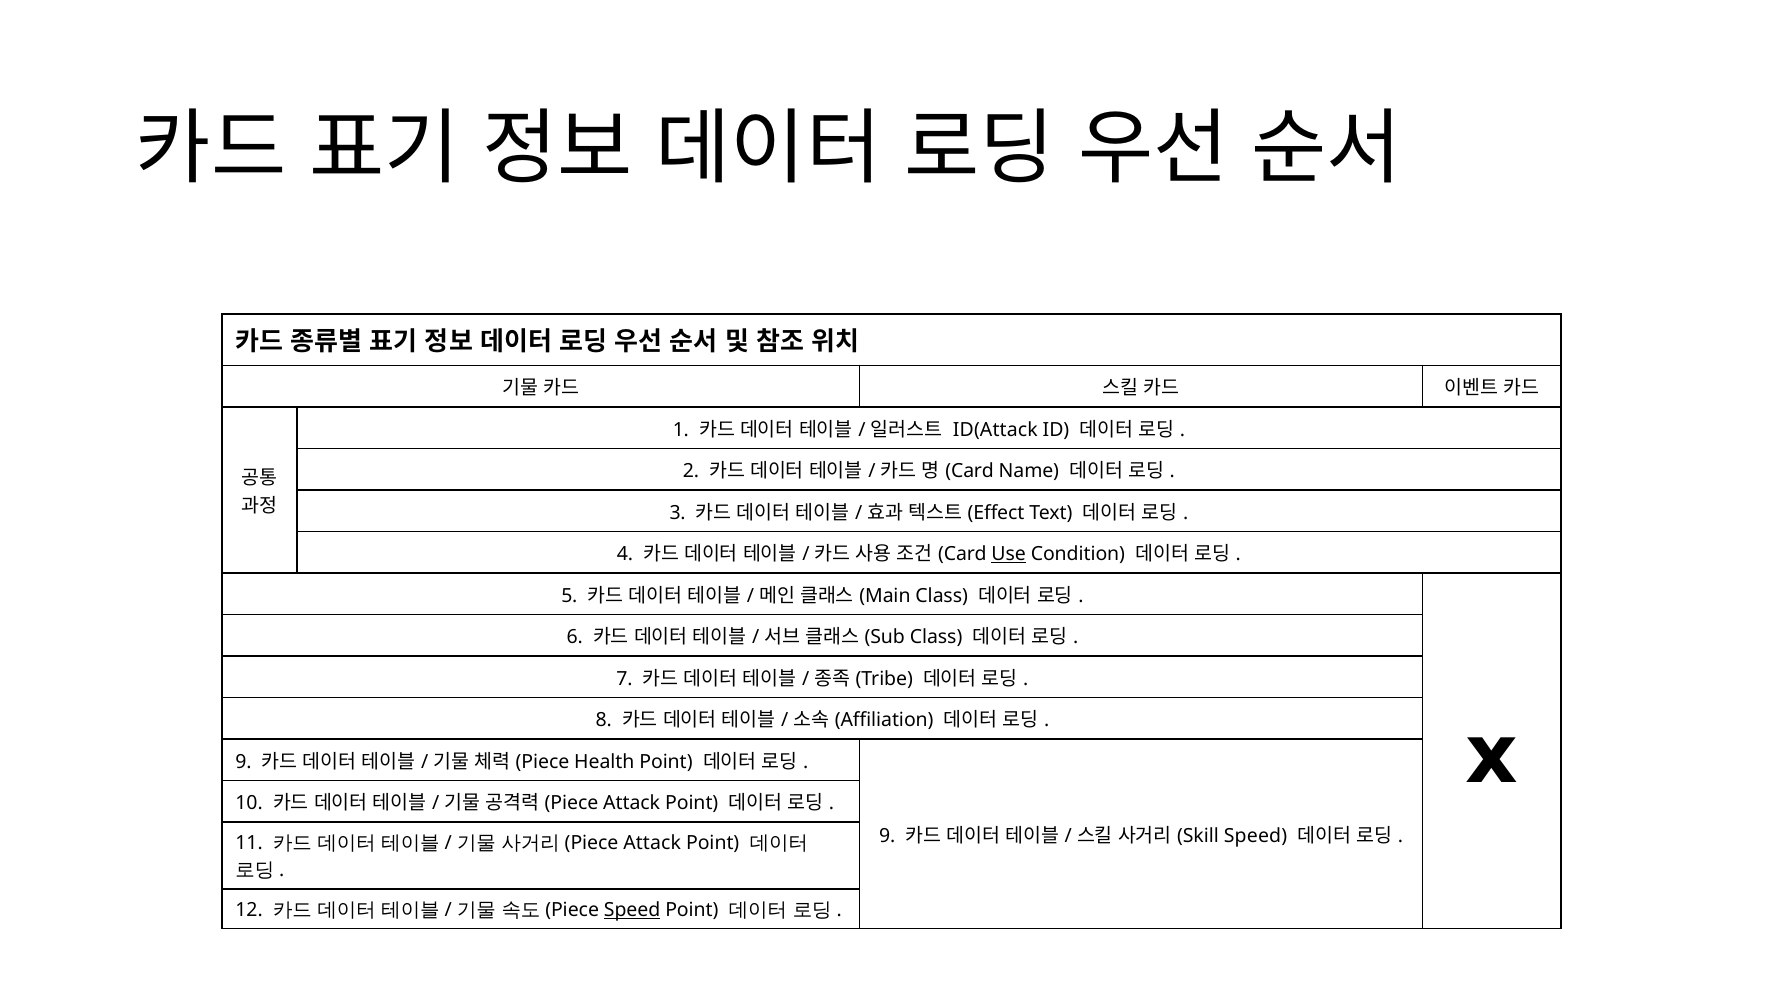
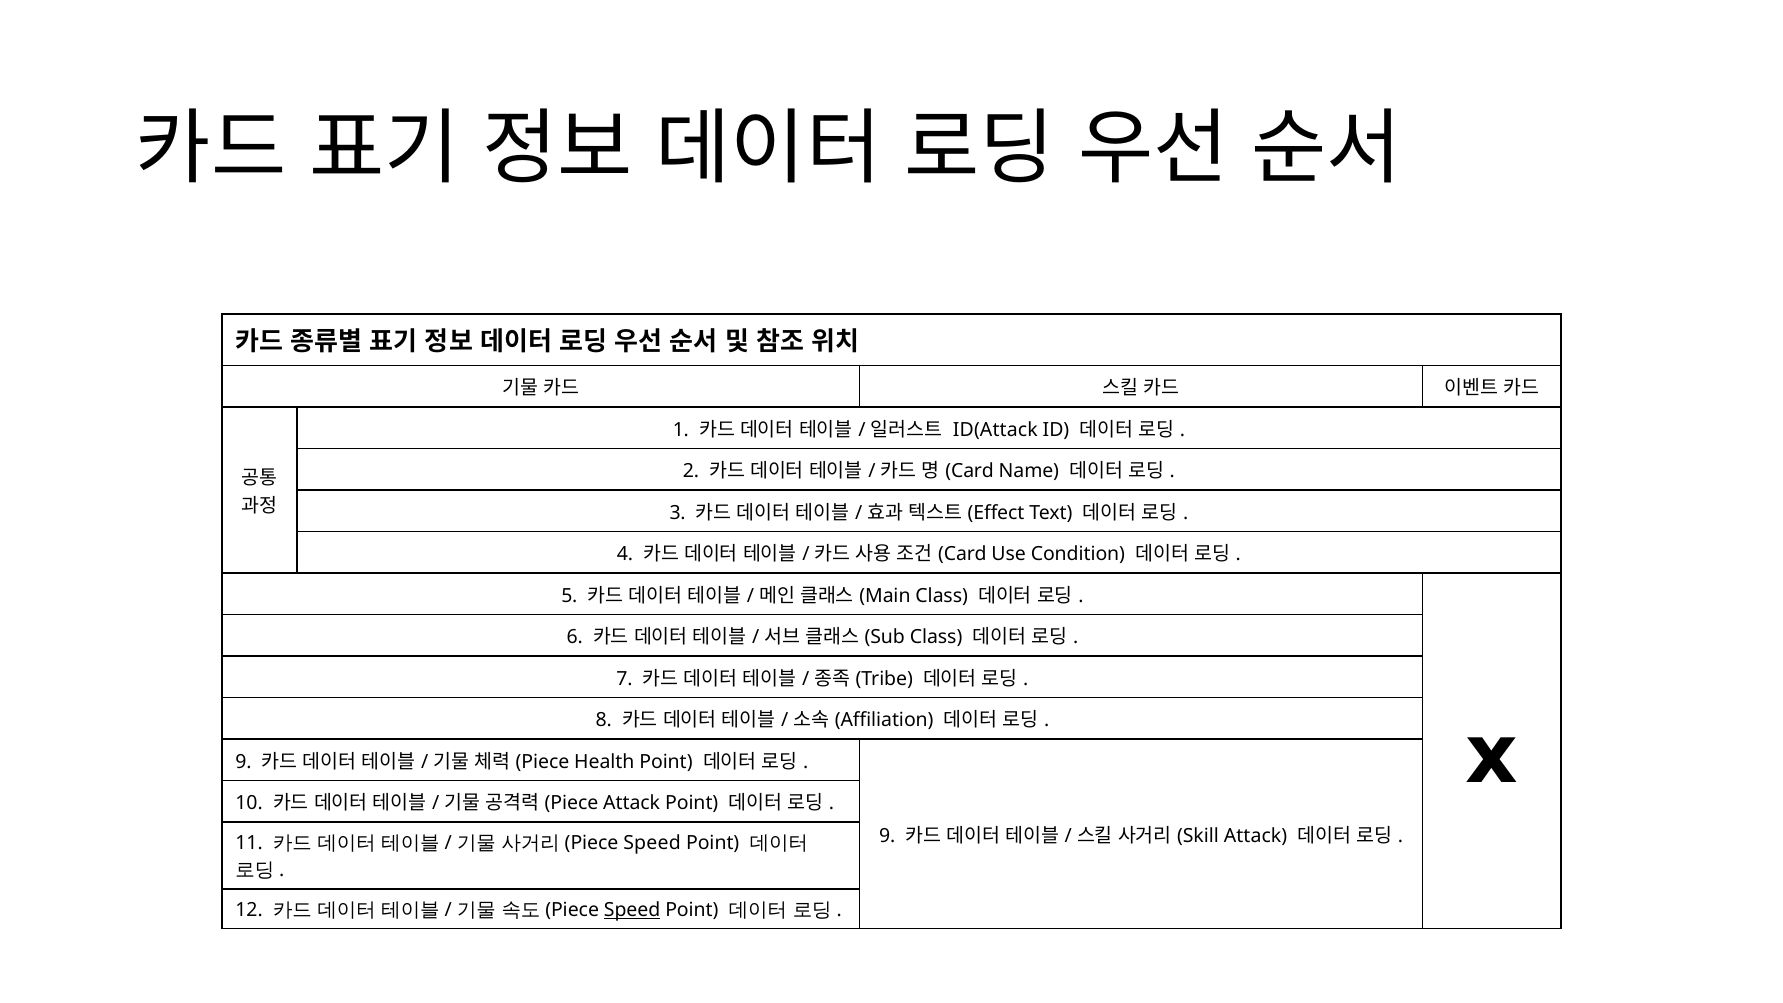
Use underline: present -> none (1009, 554)
Speed: Speed -> Attack (1256, 836)
Attack: Attack -> Speed (652, 843)
